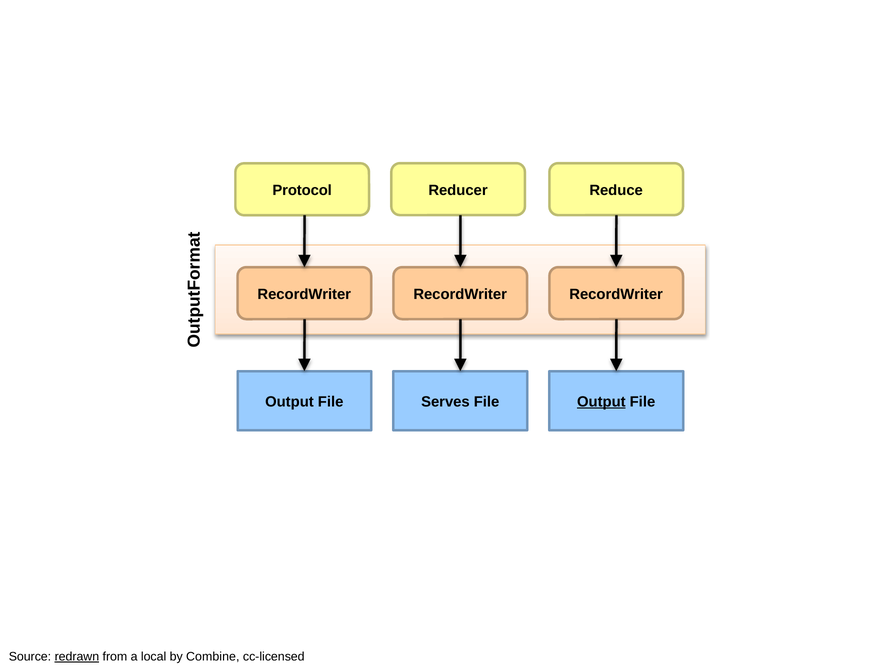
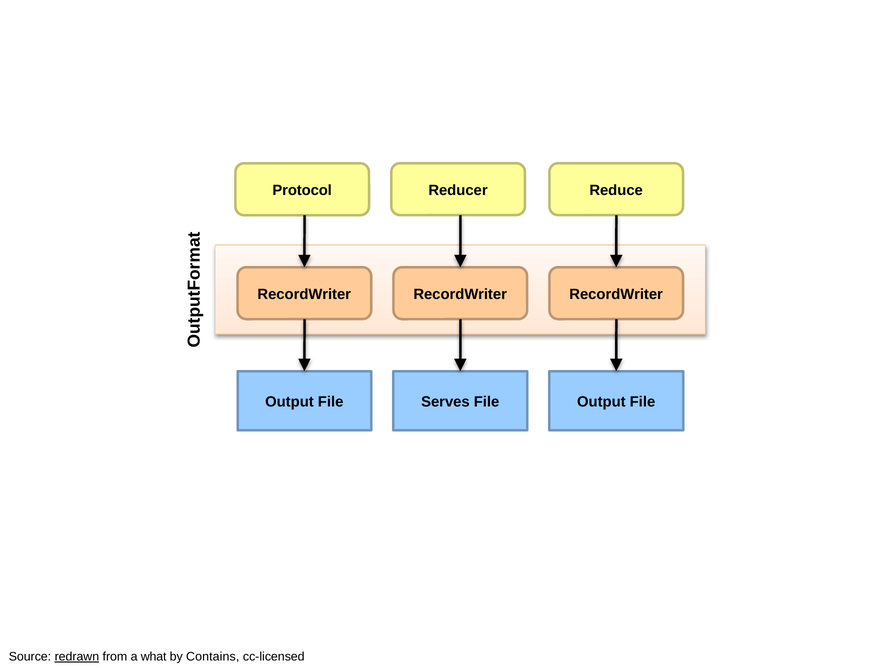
Output underline: present -> none (601, 402)
local: local -> what (154, 657)
Combine: Combine -> Contains (213, 657)
